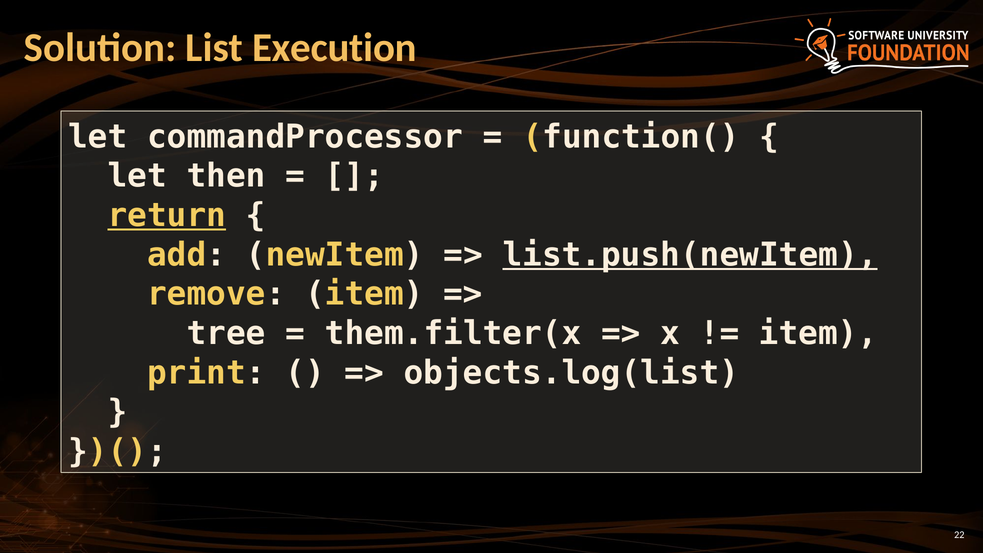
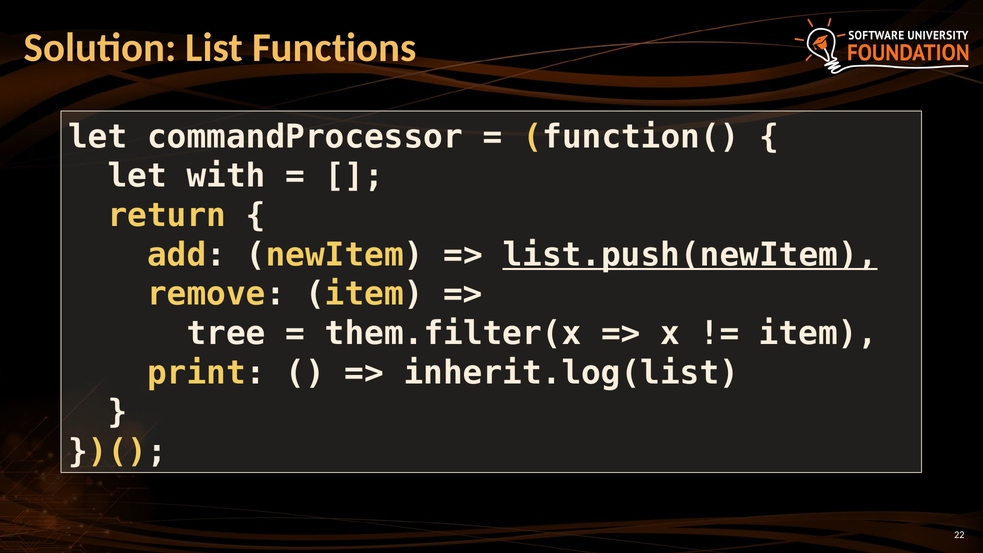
Execution: Execution -> Functions (334, 48)
then: then -> with (226, 176)
return underline: present -> none (167, 215)
objects.log(list: objects.log(list -> inherit.log(list (571, 373)
